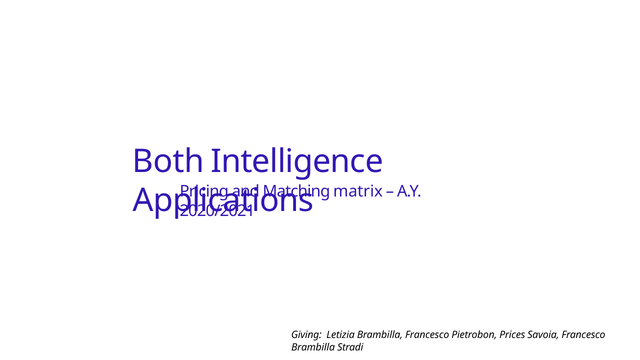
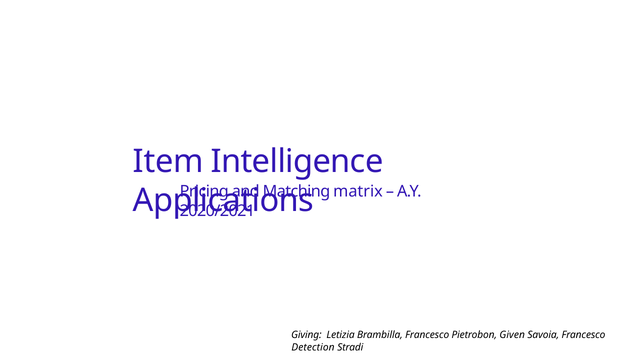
Both: Both -> Item (168, 161)
Prices: Prices -> Given (512, 335)
Brambilla: Brambilla -> Detection (313, 347)
